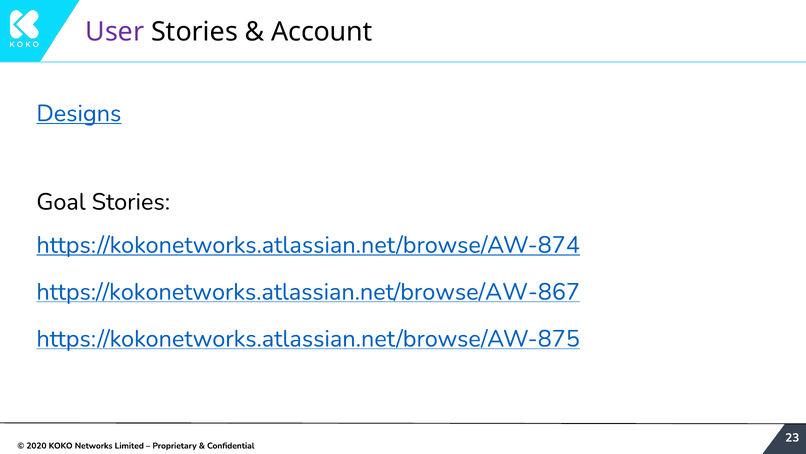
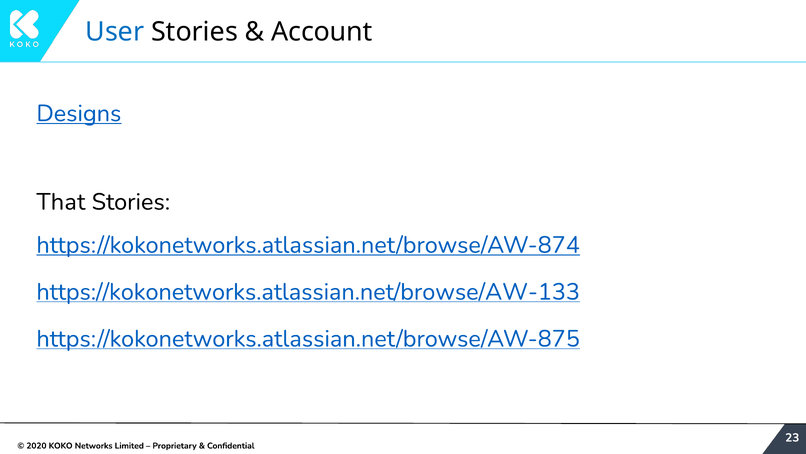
User colour: purple -> blue (115, 32)
Goal: Goal -> That (61, 202)
https://kokonetworks.atlassian.net/browse/AW-867: https://kokonetworks.atlassian.net/browse/AW-867 -> https://kokonetworks.atlassian.net/browse/AW-133 (308, 291)
